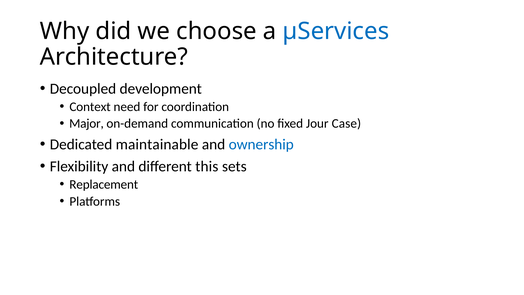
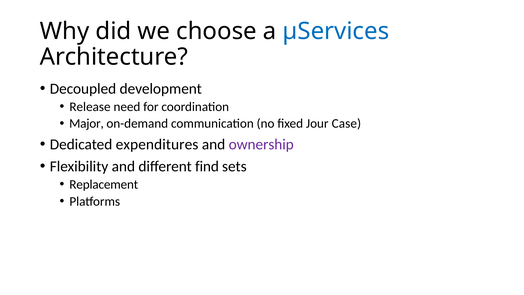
Context: Context -> Release (90, 107)
maintainable: maintainable -> expenditures (157, 144)
ownership colour: blue -> purple (261, 144)
this: this -> find (207, 166)
